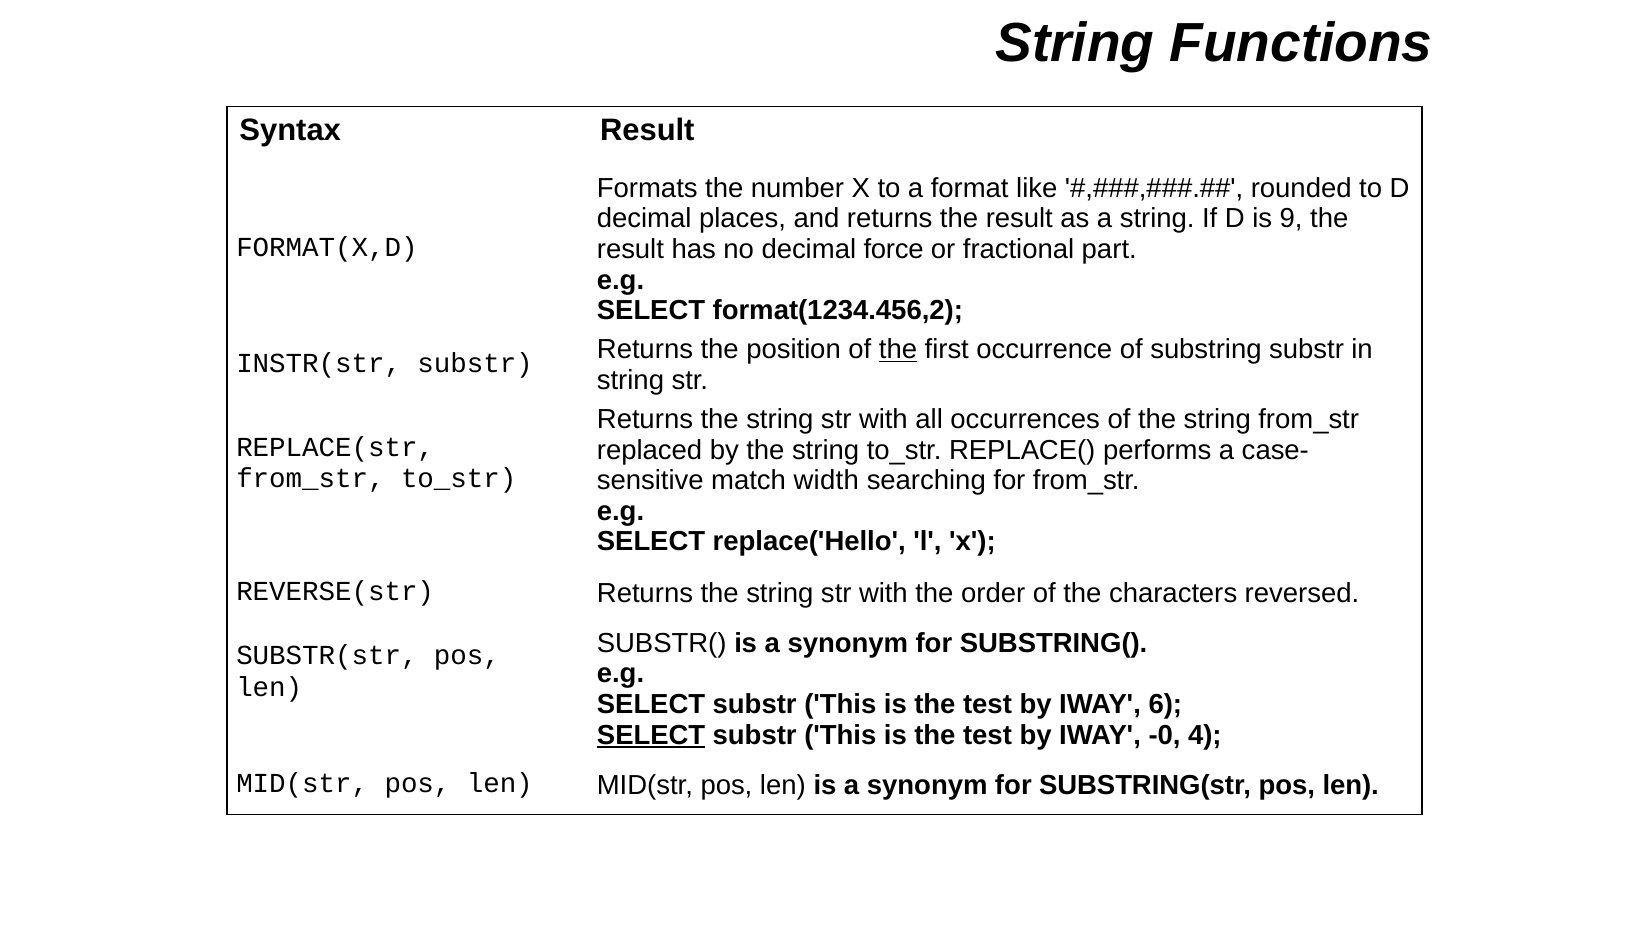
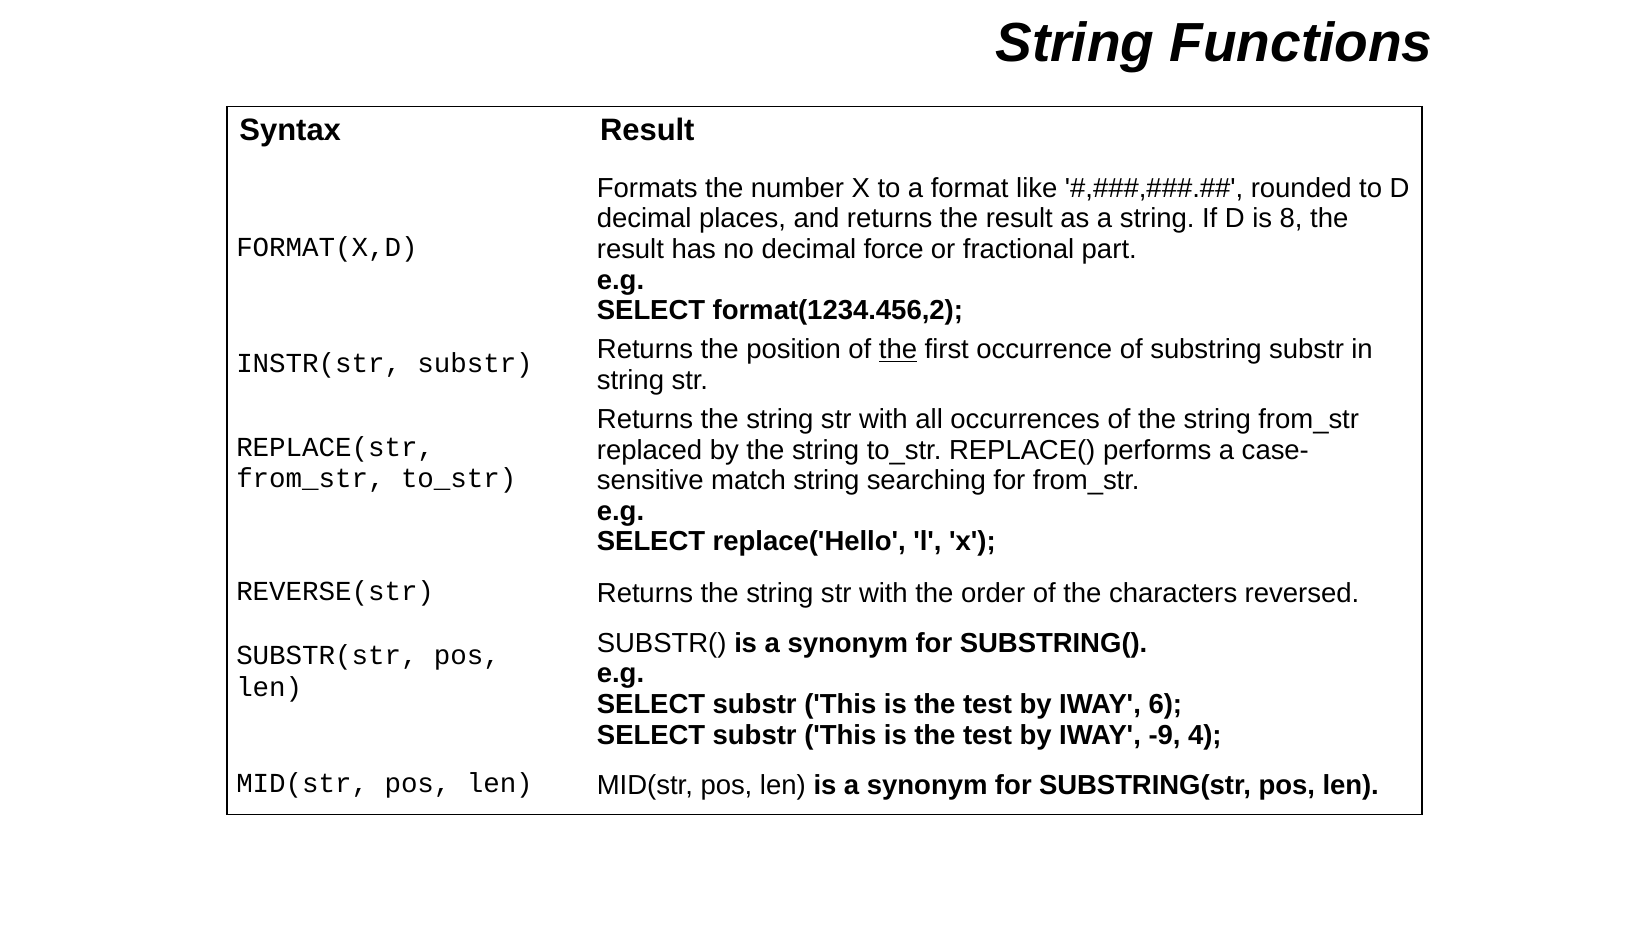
9: 9 -> 8 (1291, 219)
match width: width -> string (826, 481)
SELECT underline: present -> none (651, 735)
-0: -0 -> -9 (1165, 735)
